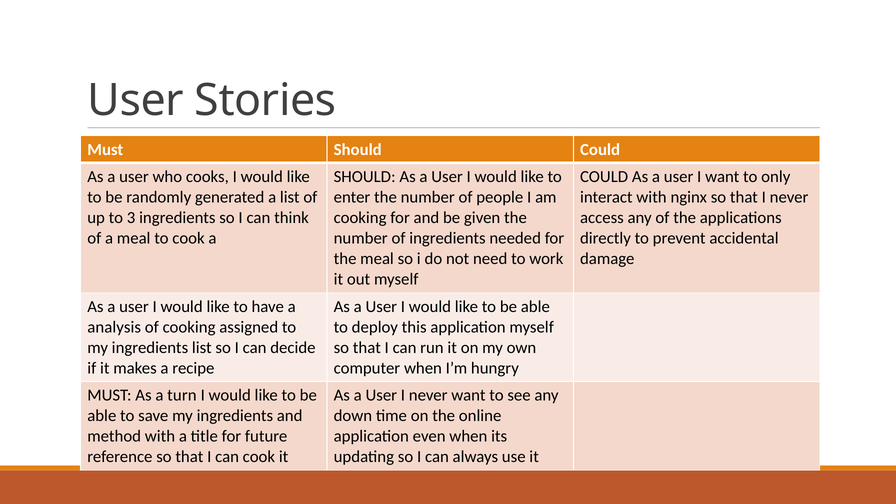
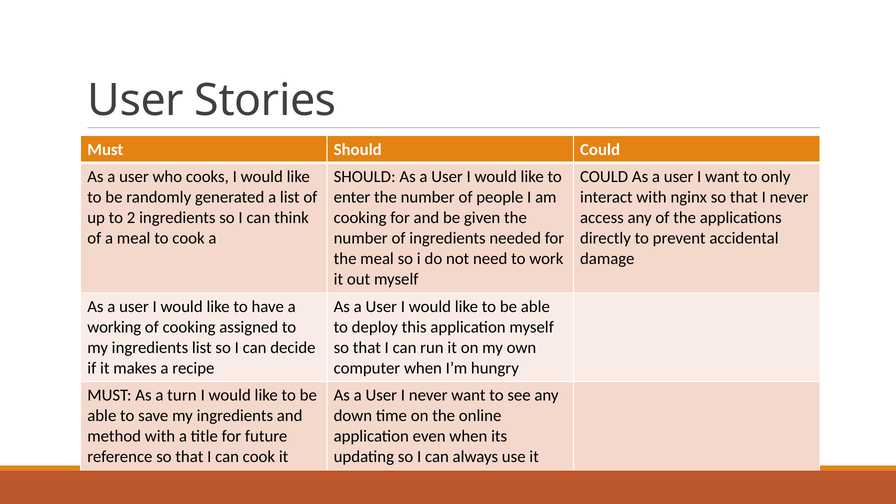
3: 3 -> 2 (131, 218)
analysis: analysis -> working (114, 327)
